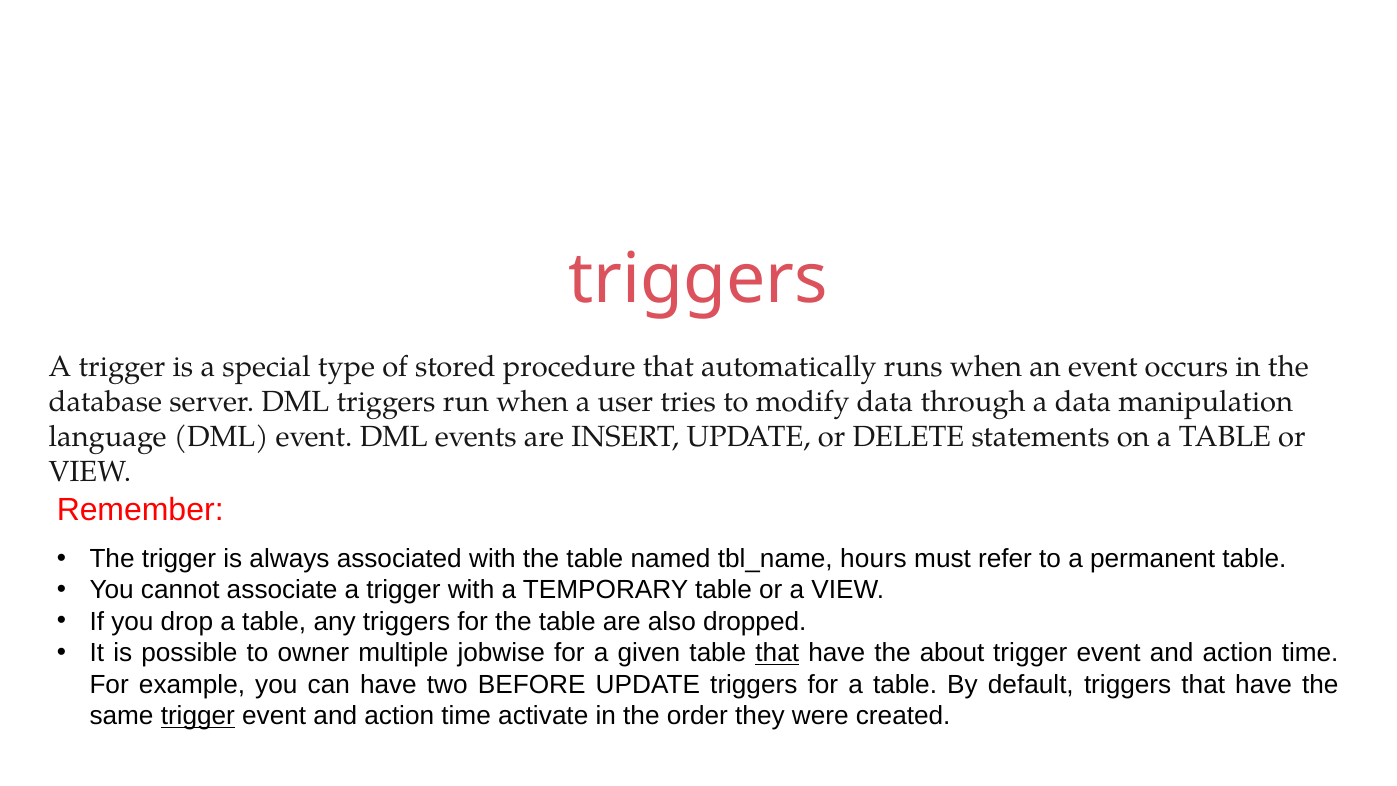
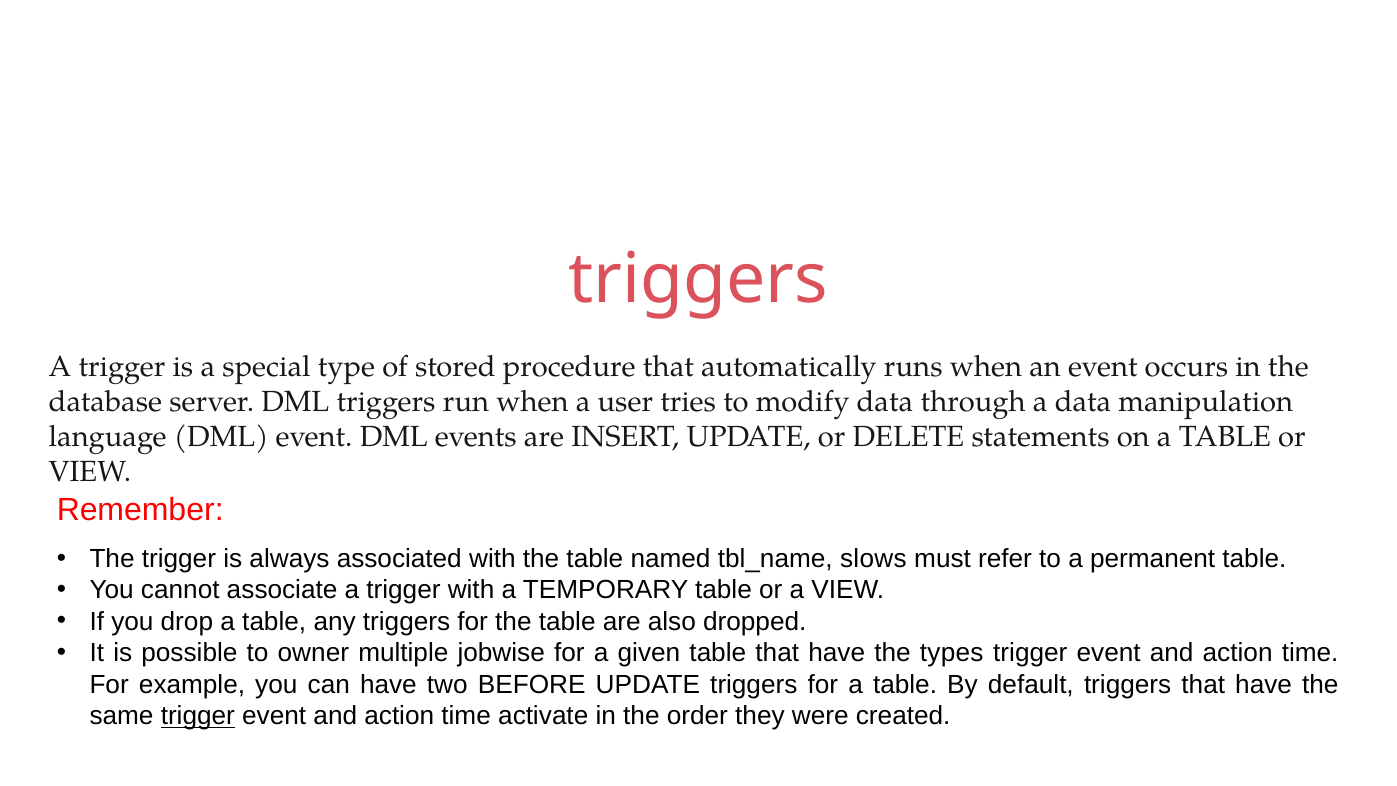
hours: hours -> slows (873, 559)
that underline: present -> none (777, 653)
about: about -> types (952, 653)
